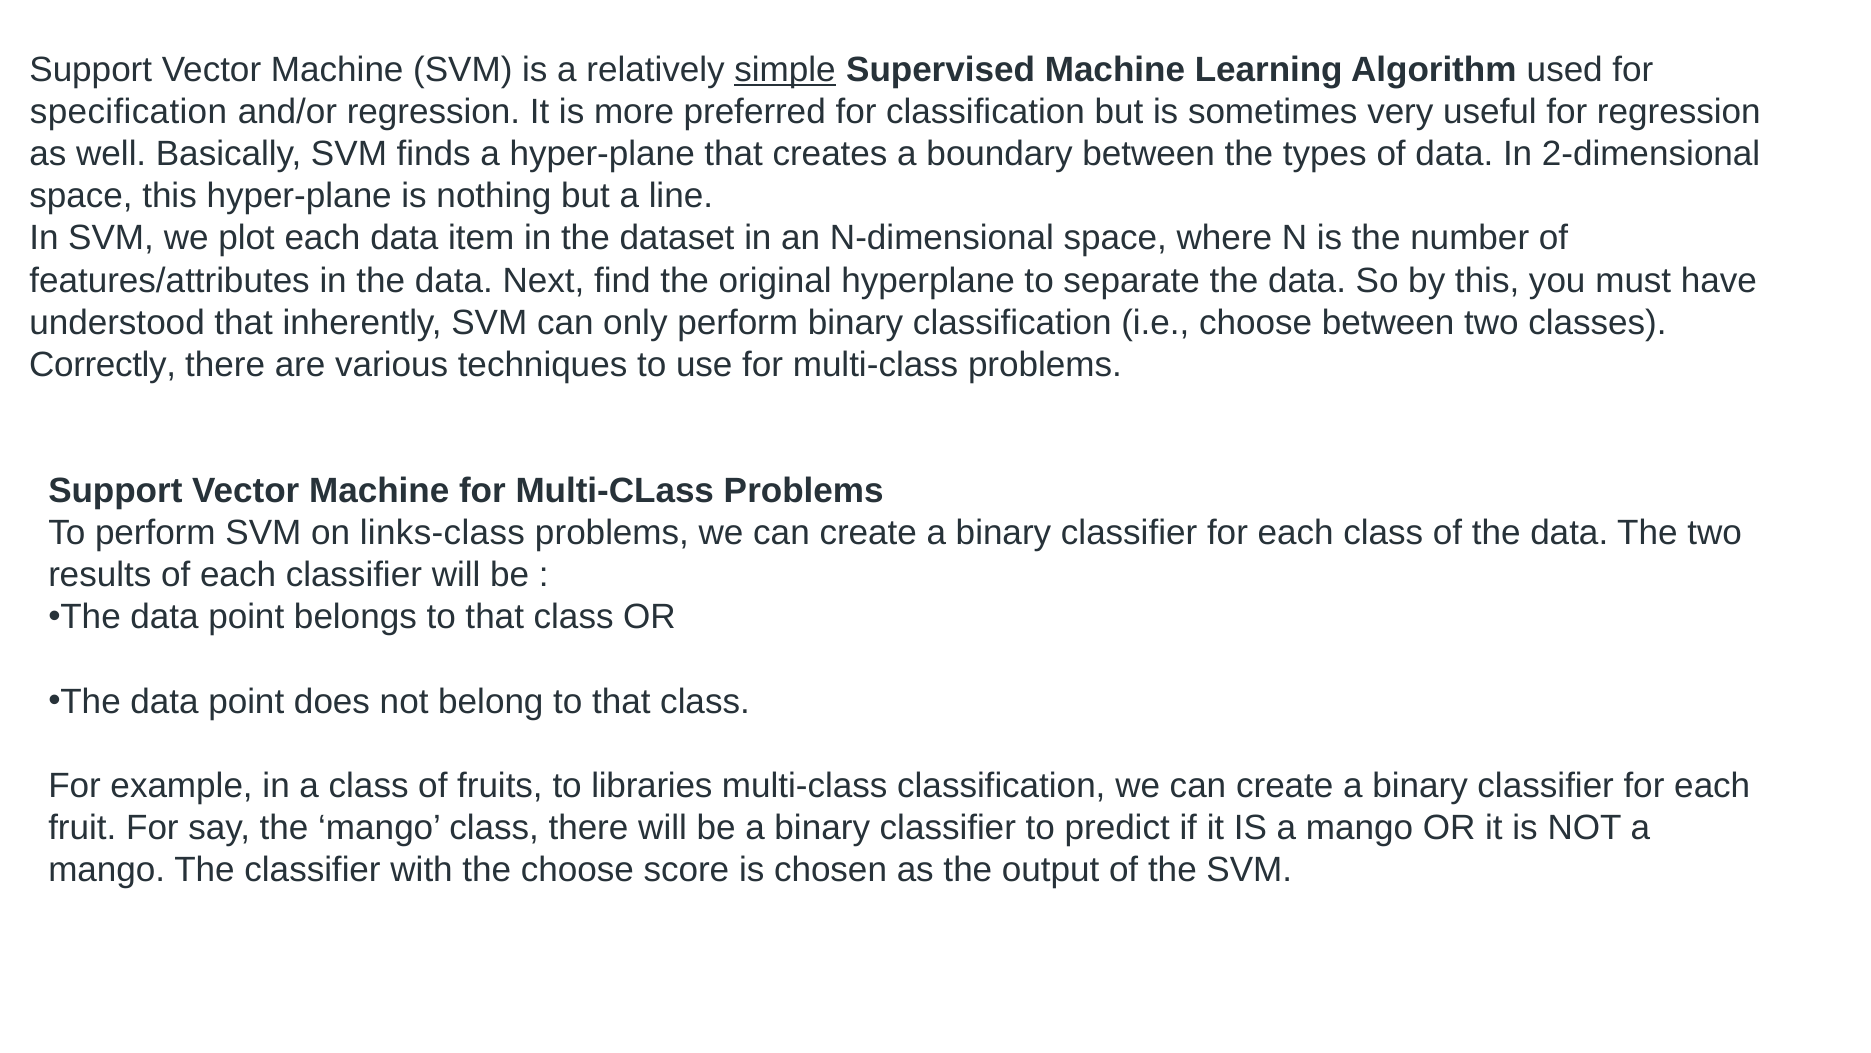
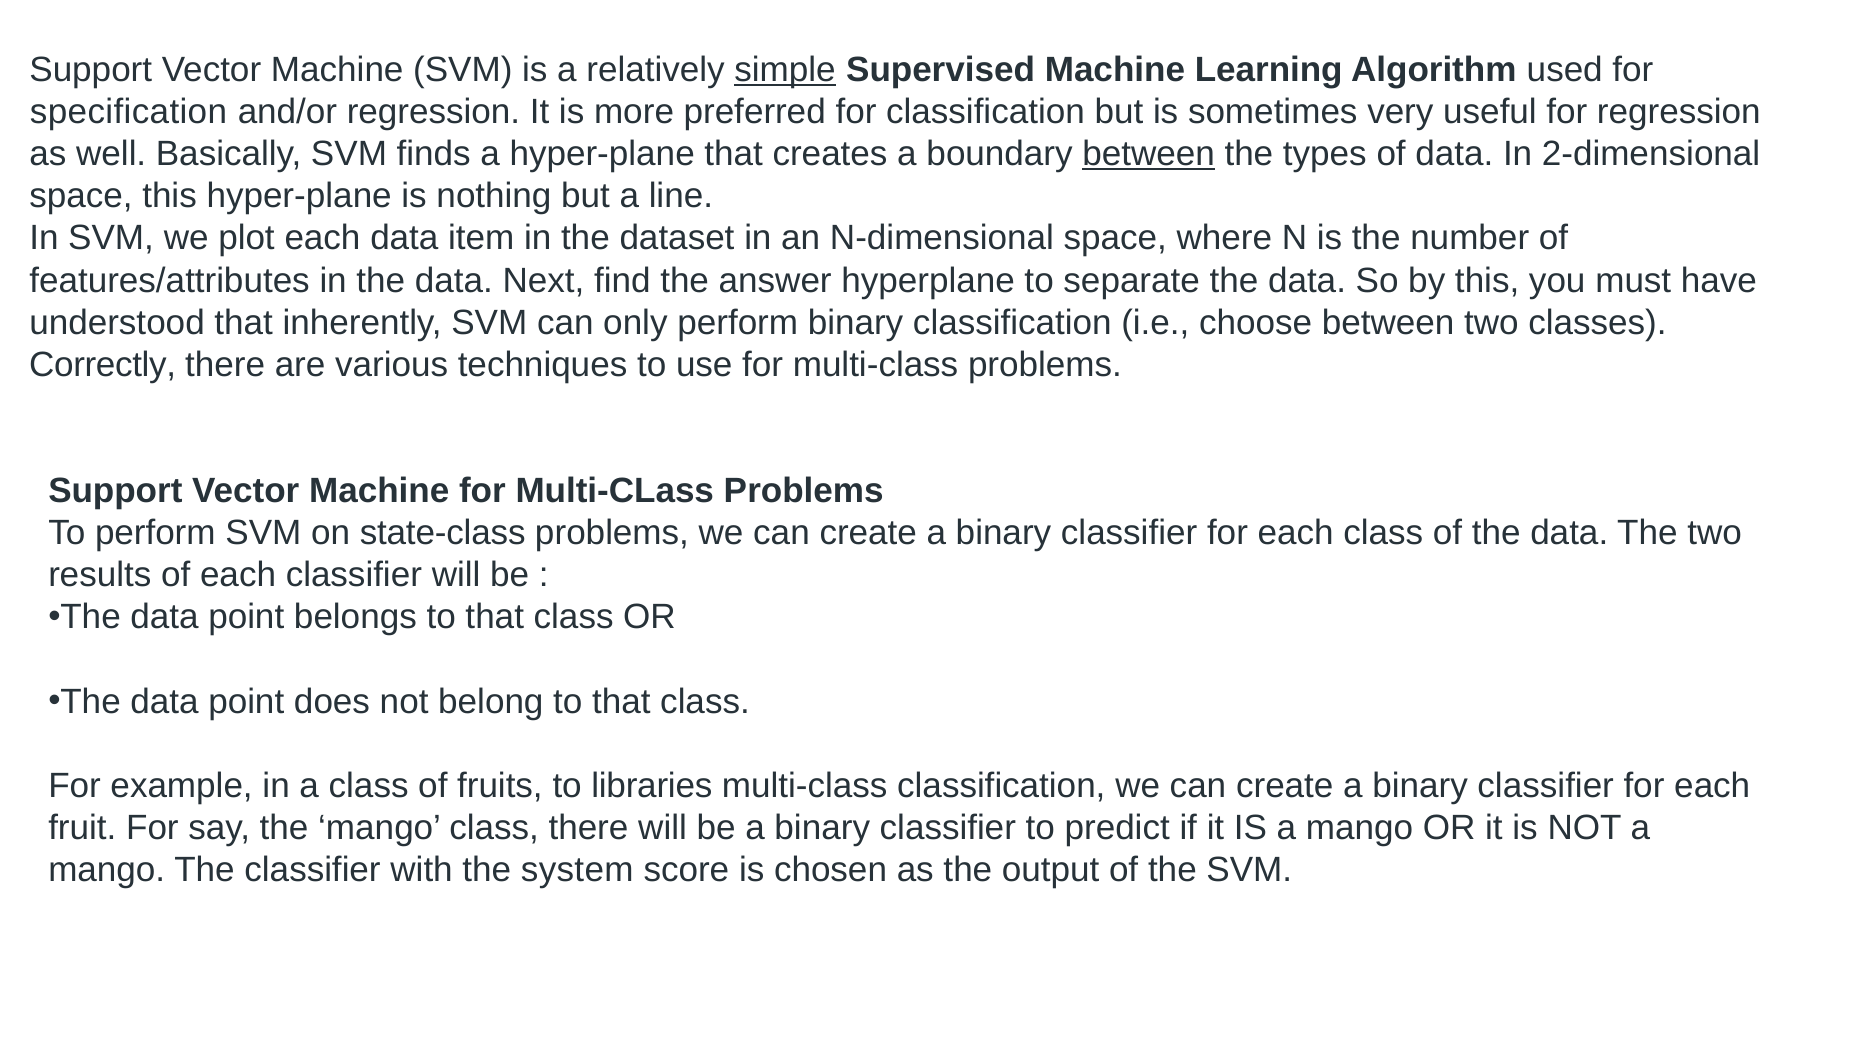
between underline: none -> present (1149, 154)
original: original -> answer (775, 280)
links-class: links-class -> state-class (443, 533)
the choose: choose -> system (577, 870)
